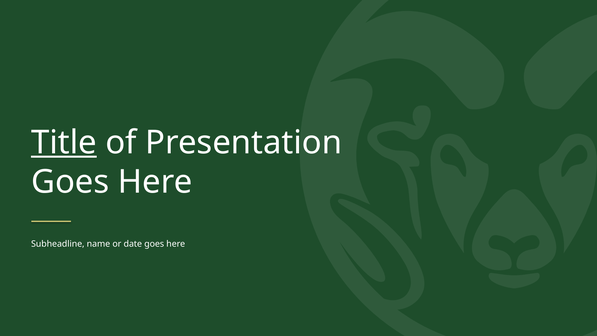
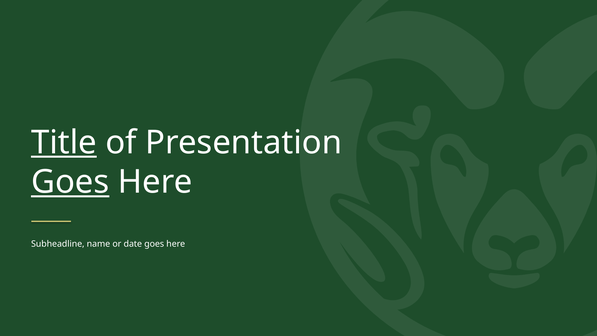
Goes underline: none -> present (70, 182)
